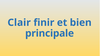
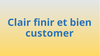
principale: principale -> customer (49, 33)
